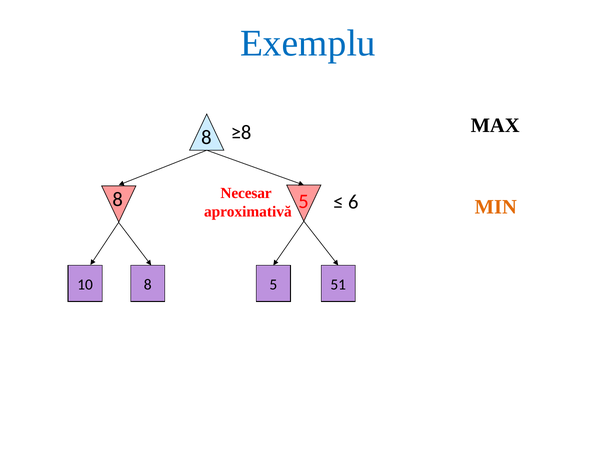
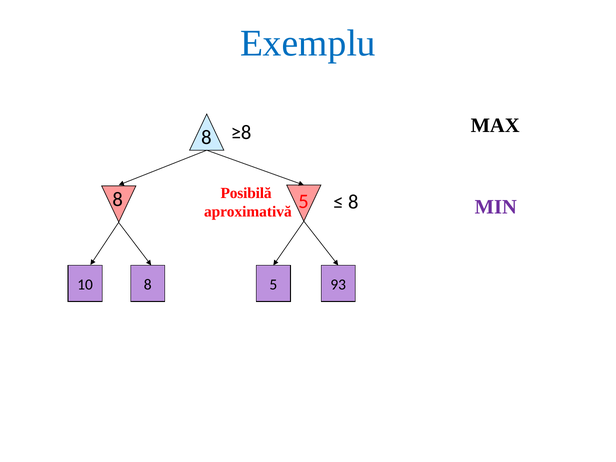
Necesar: Necesar -> Posibilă (246, 193)
6: 6 -> 8 (353, 202)
MIN colour: orange -> purple (496, 207)
51: 51 -> 93 (338, 284)
